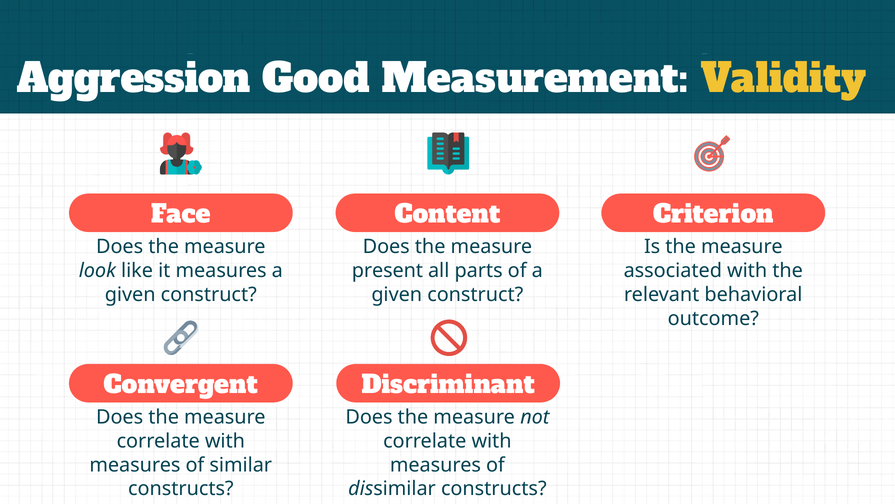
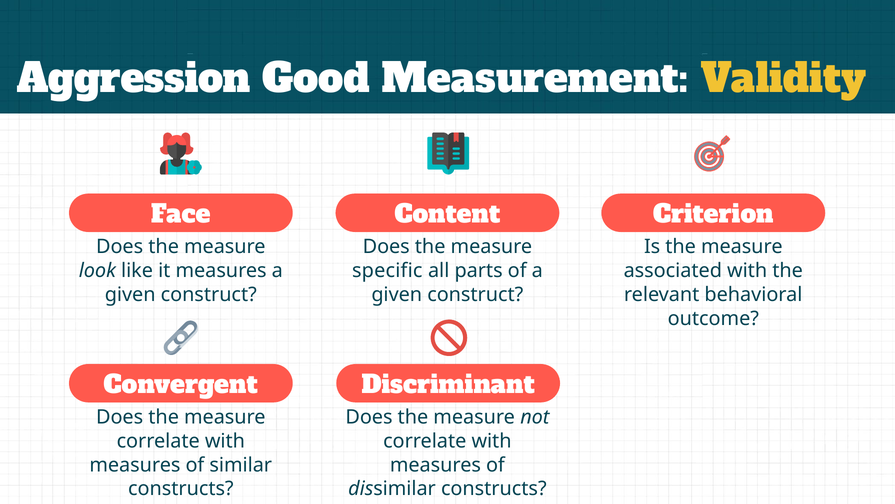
present: present -> specific (387, 270)
